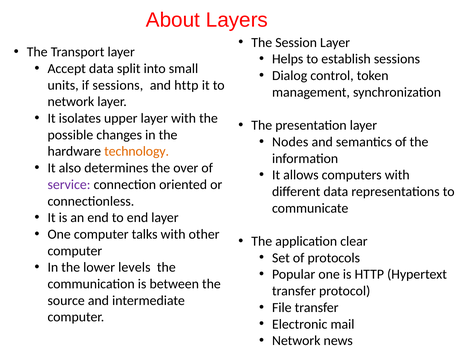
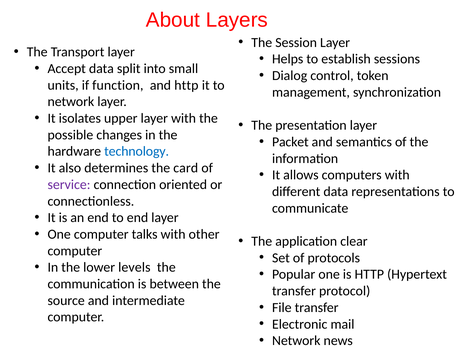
if sessions: sessions -> function (118, 85)
Nodes: Nodes -> Packet (290, 142)
technology colour: orange -> blue (137, 152)
over: over -> card (186, 168)
